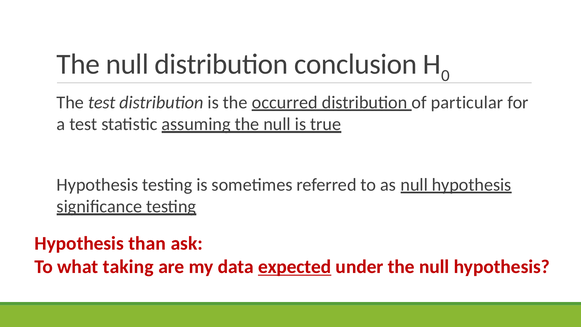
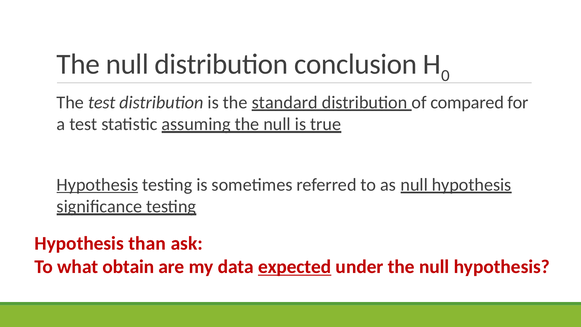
occurred: occurred -> standard (285, 102)
particular: particular -> compared (467, 102)
Hypothesis underline: none -> present (97, 185)
taking: taking -> obtain (128, 267)
